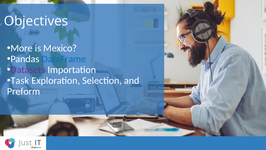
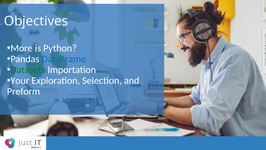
Mexico: Mexico -> Python (60, 48)
Datasets colour: purple -> green (28, 70)
Task: Task -> Your (20, 80)
